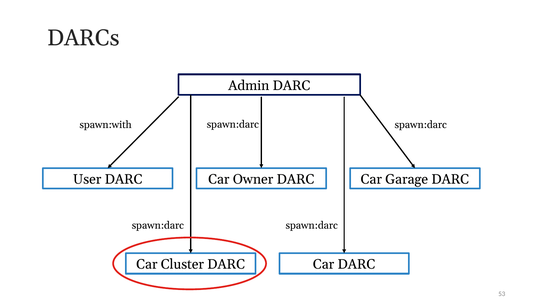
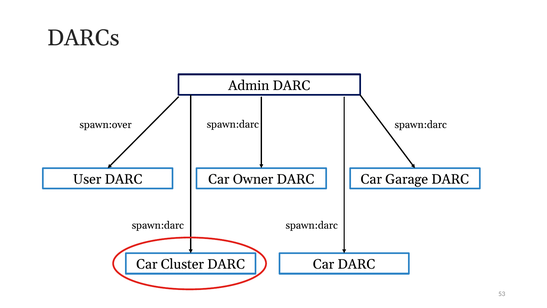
spawn:with: spawn:with -> spawn:over (106, 125)
